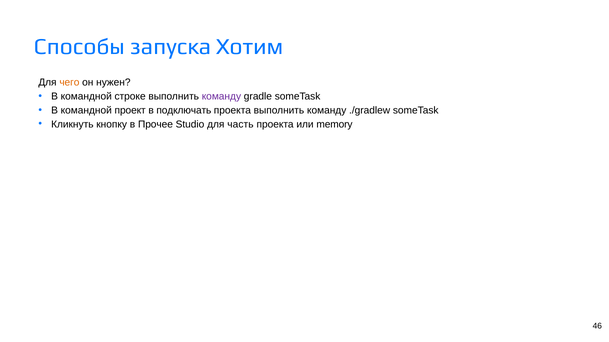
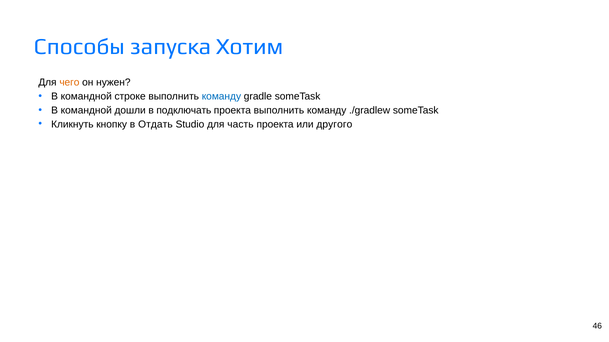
команду colour: purple -> blue (221, 96)
проект: проект -> дошли (130, 110)
Прочее: Прочее -> Отдать (155, 124)
memory: memory -> другого (334, 124)
